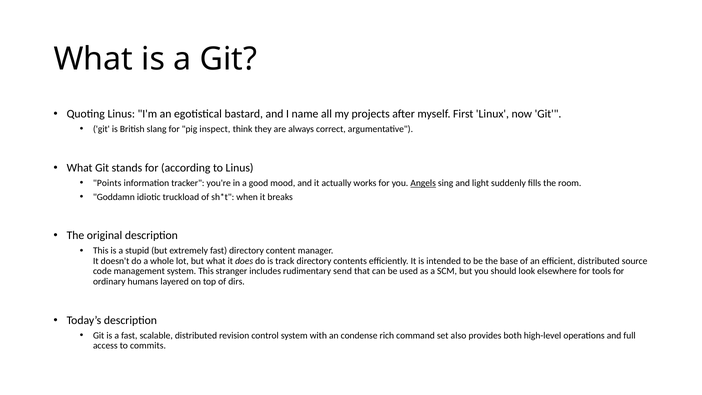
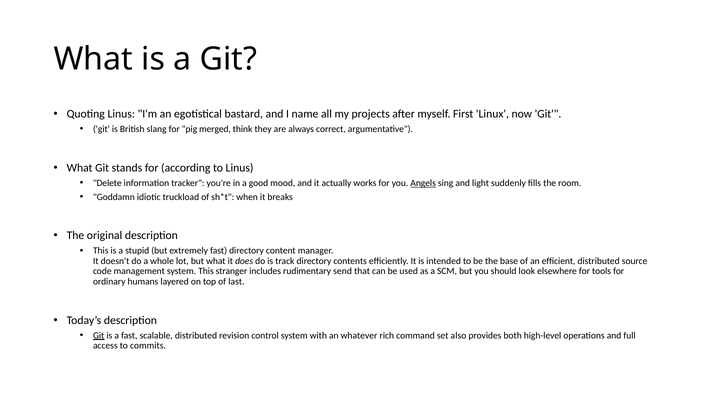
inspect: inspect -> merged (215, 129)
Points: Points -> Delete (107, 183)
dirs: dirs -> last (236, 281)
Git underline: none -> present (99, 335)
condense: condense -> whatever (359, 335)
